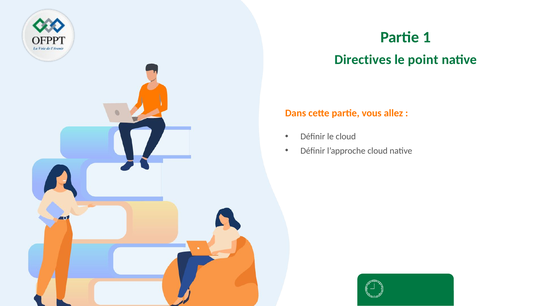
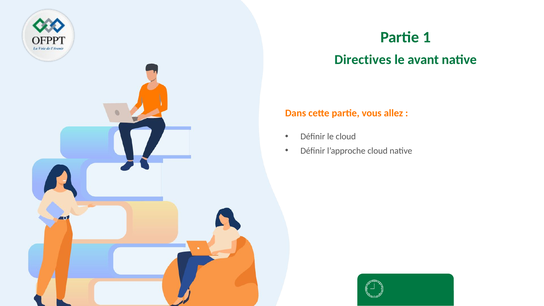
point: point -> avant (423, 60)
